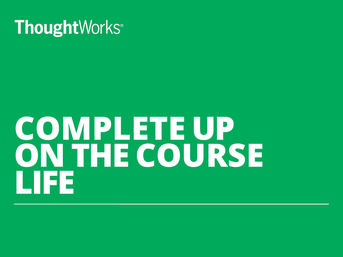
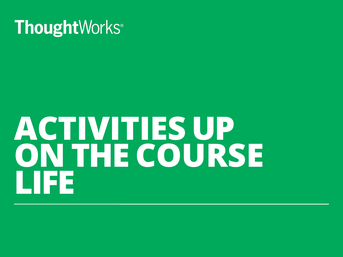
COMPLETE: COMPLETE -> ACTIVITIES (100, 129)
